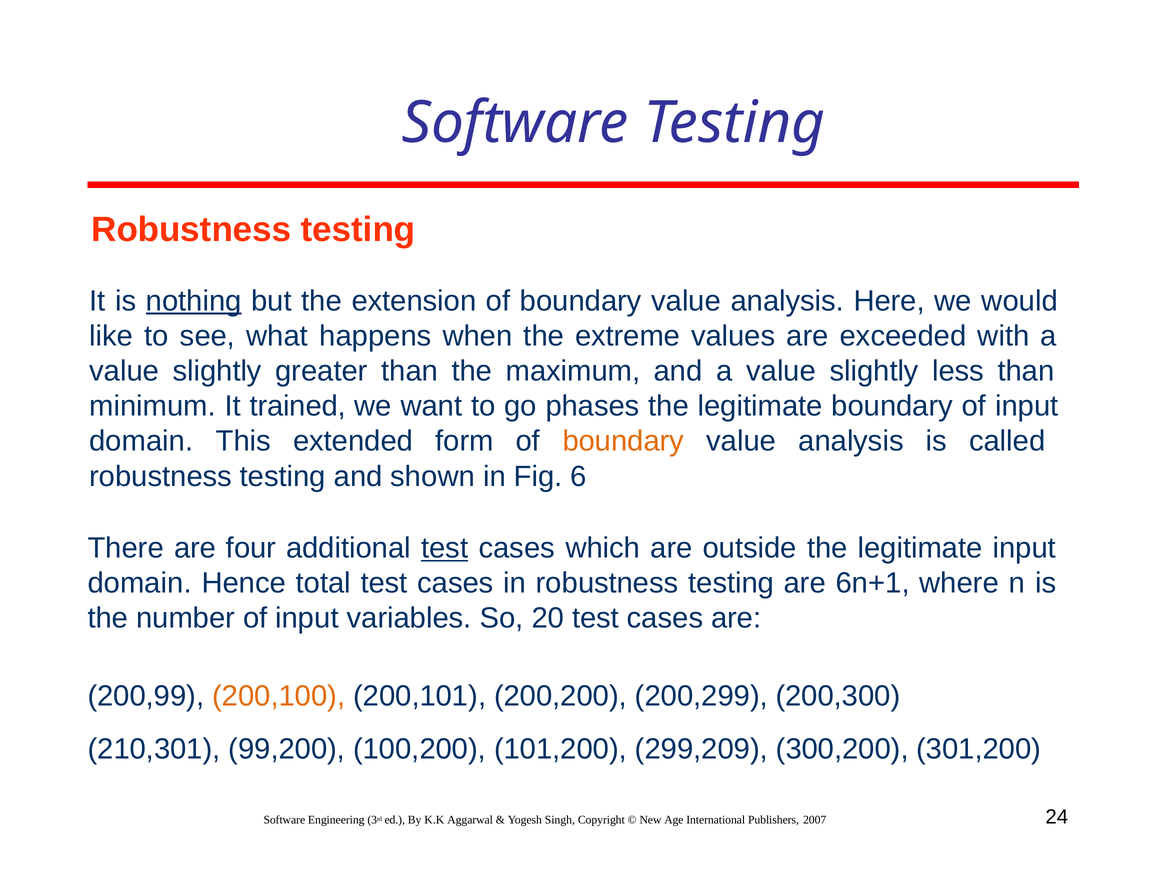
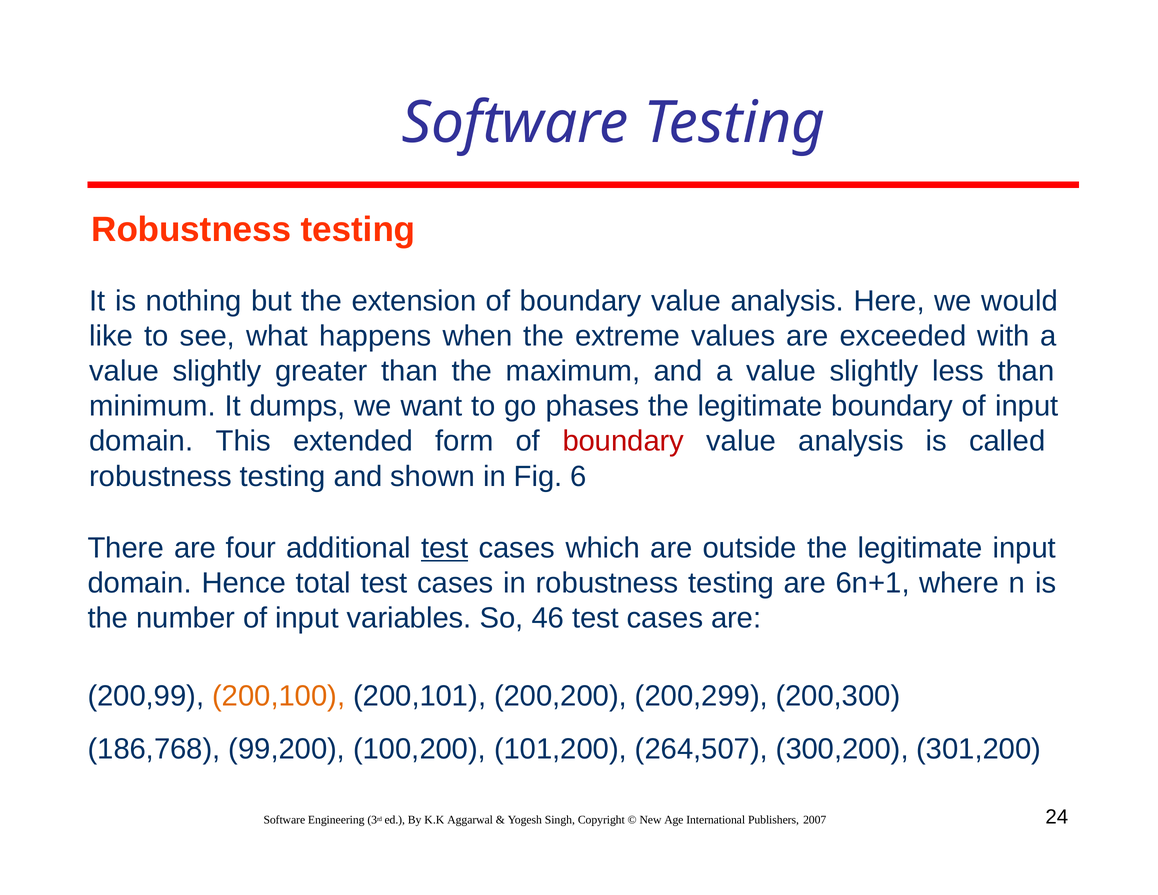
nothing underline: present -> none (194, 301)
trained: trained -> dumps (298, 406)
boundary colour: orange -> red (623, 441)
20: 20 -> 46 (548, 618)
210,301: 210,301 -> 186,768 (154, 749)
299,209: 299,209 -> 264,507 (701, 749)
